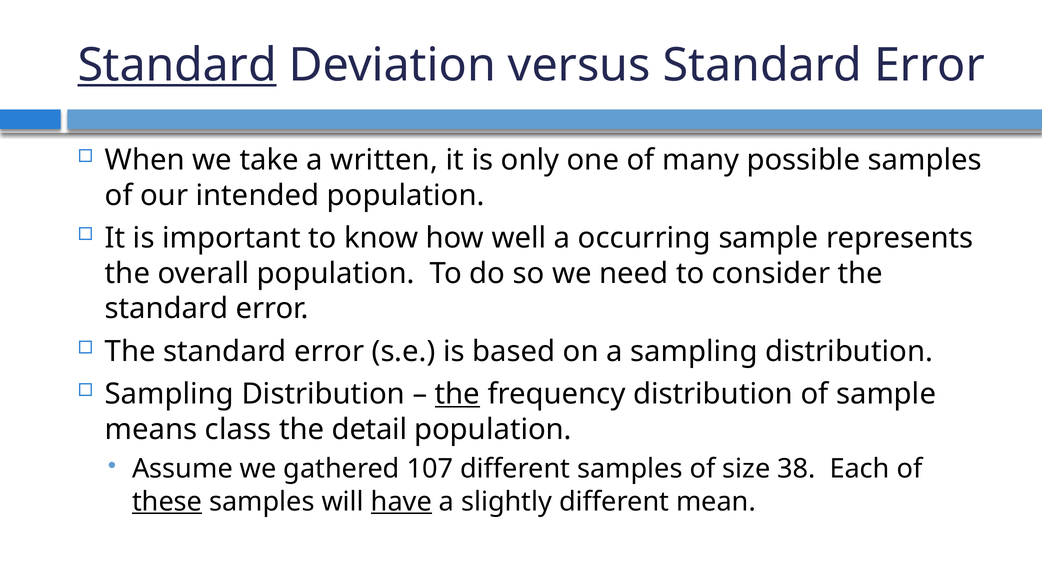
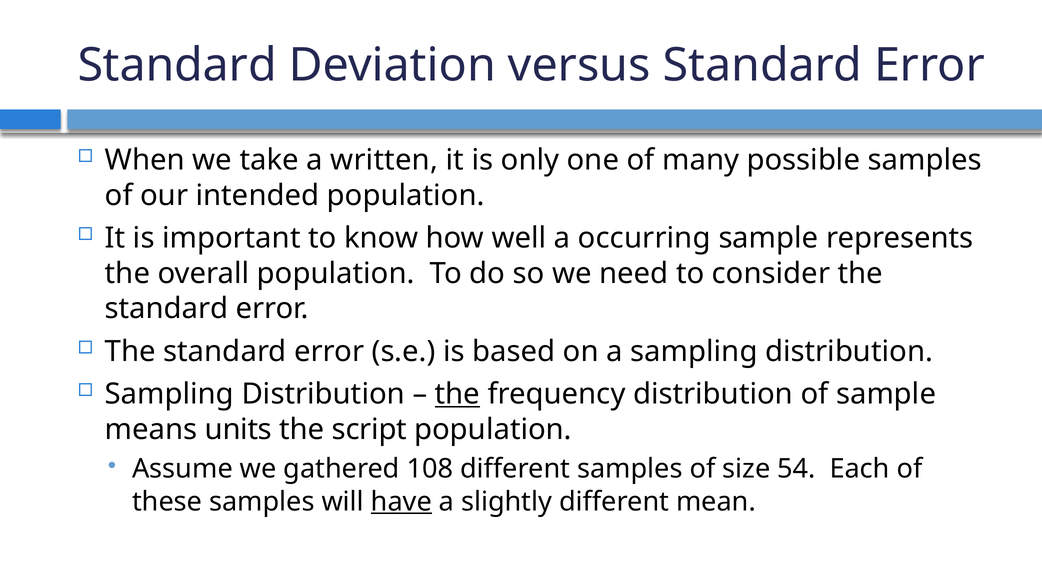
Standard underline: present -> none (177, 65)
class: class -> units (238, 429)
detail: detail -> script (369, 429)
107: 107 -> 108 (430, 469)
38: 38 -> 54 (797, 469)
these underline: present -> none (167, 502)
